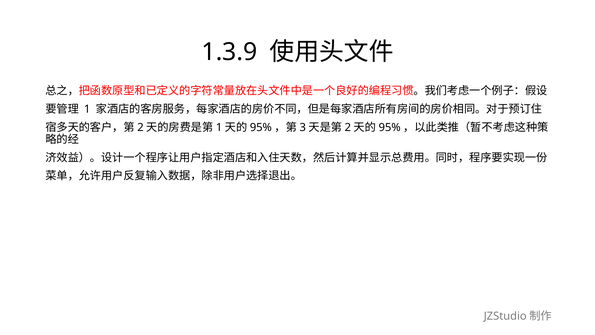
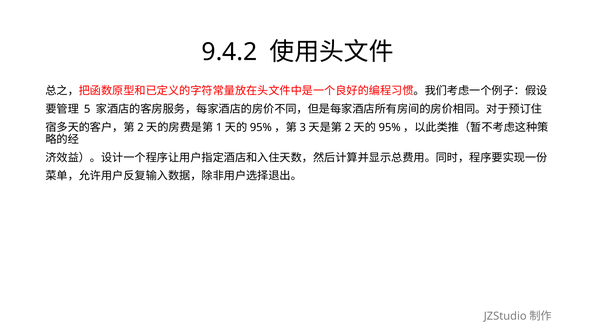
1.3.9: 1.3.9 -> 9.4.2 (229, 52)
1: 1 -> 5 (87, 109)
